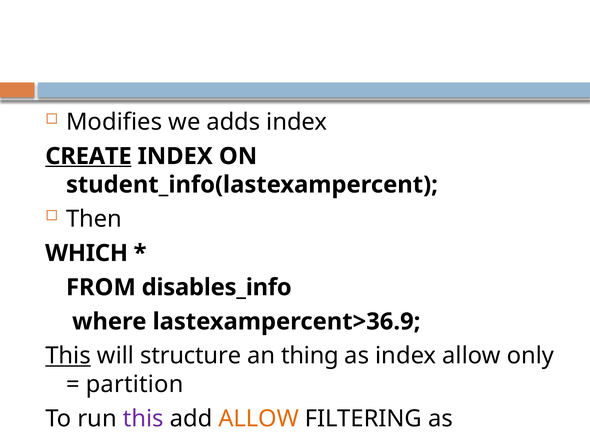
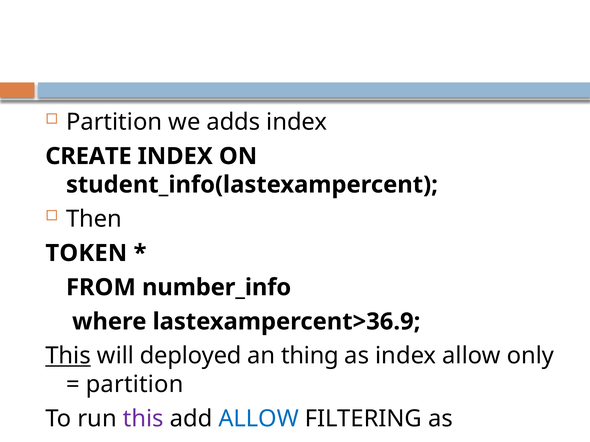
Modifies: Modifies -> Partition (114, 122)
CREATE underline: present -> none (89, 156)
WHICH: WHICH -> TOKEN (86, 253)
disables_info: disables_info -> number_info (217, 288)
structure: structure -> deployed (191, 356)
ALLOW colour: orange -> blue (259, 419)
